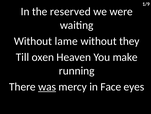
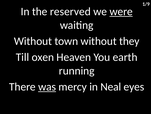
were underline: none -> present (121, 11)
lame: lame -> town (66, 41)
make: make -> earth (125, 57)
Face: Face -> Neal (111, 86)
